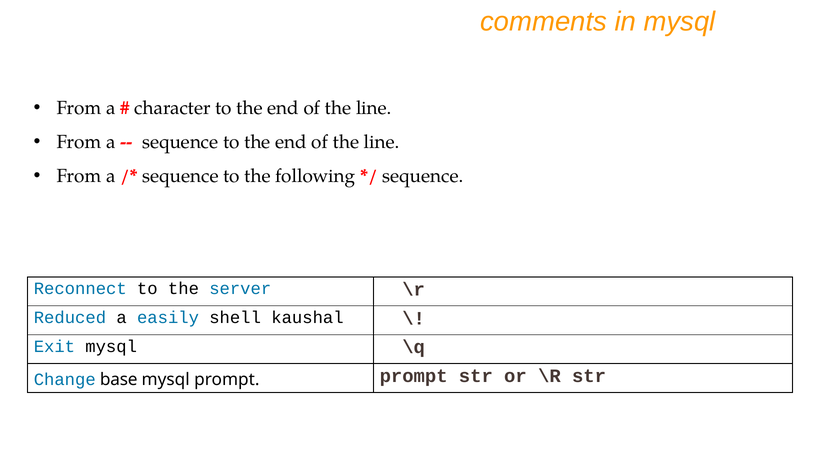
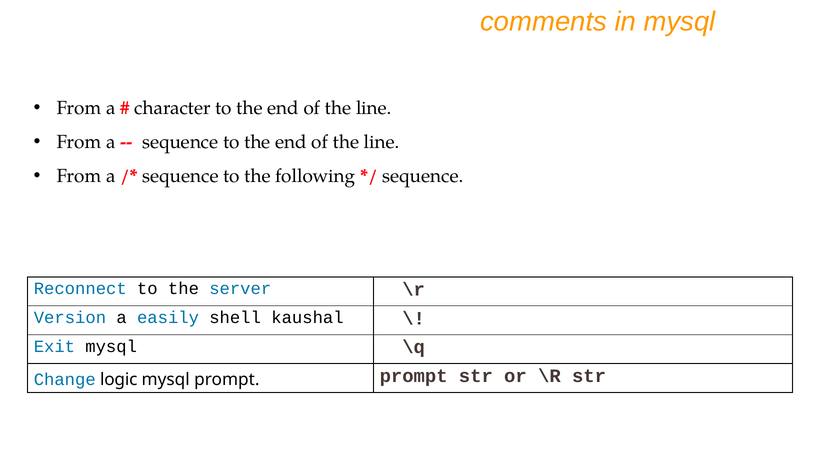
Reduced: Reduced -> Version (70, 318)
base: base -> logic (119, 379)
